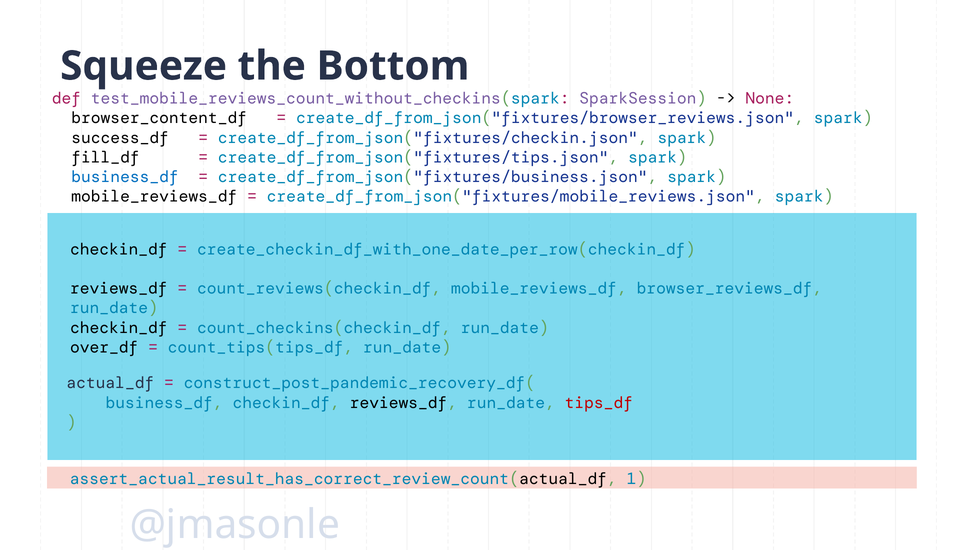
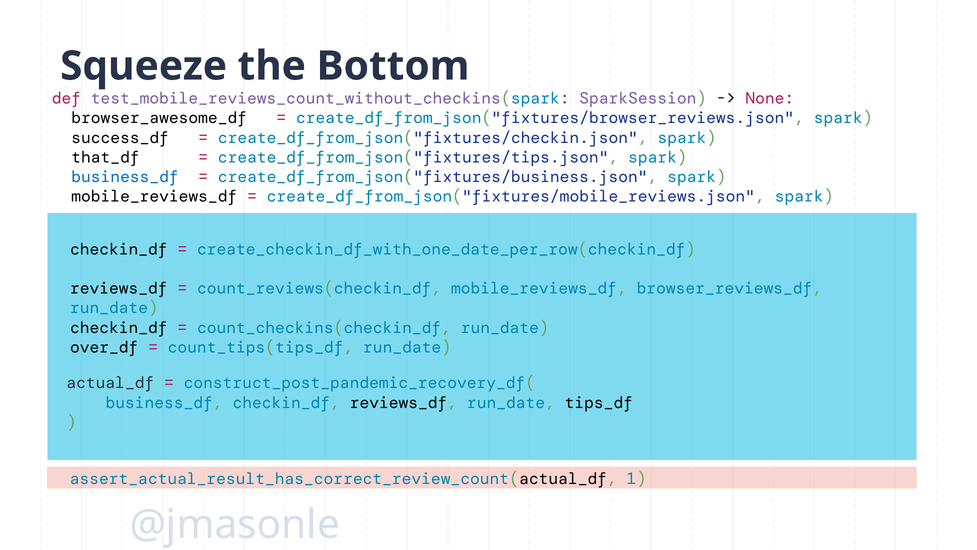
browser_content_df: browser_content_df -> browser_awesome_df (159, 118)
fill_df: fill_df -> that_df (105, 157)
tips_df colour: red -> black (599, 402)
